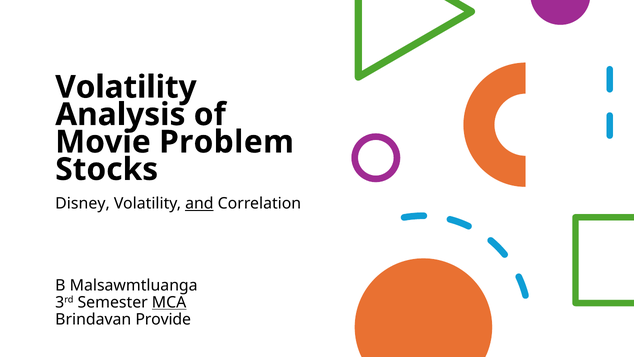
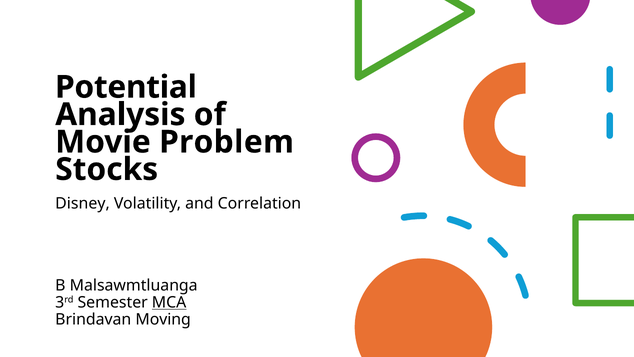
Volatility: Volatility -> Potential (126, 87)
and underline: present -> none (199, 203)
Provide: Provide -> Moving (163, 319)
